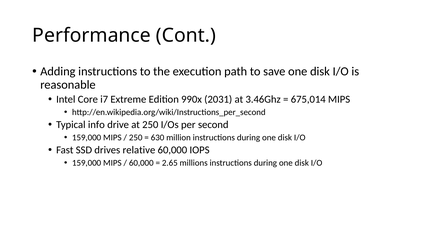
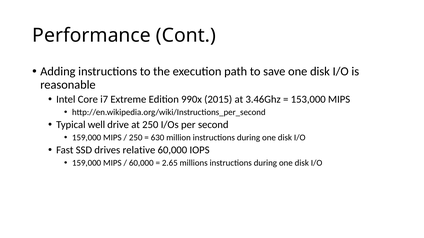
2031: 2031 -> 2015 (218, 100)
675,014: 675,014 -> 153,000 (308, 100)
info: info -> well (96, 125)
